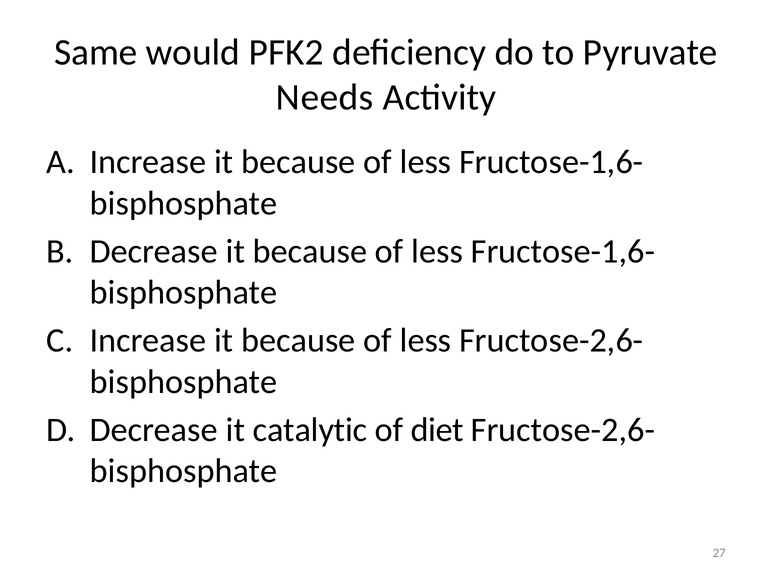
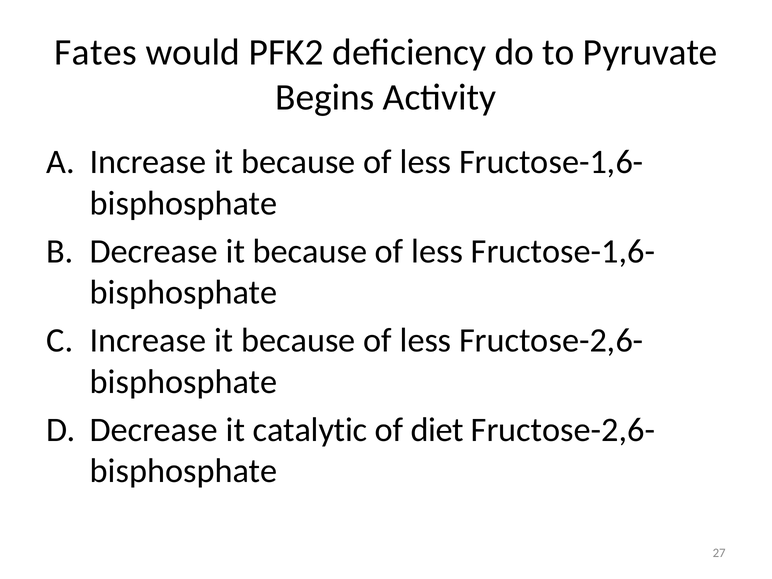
Same: Same -> Fates (96, 52)
Needs: Needs -> Begins (325, 97)
